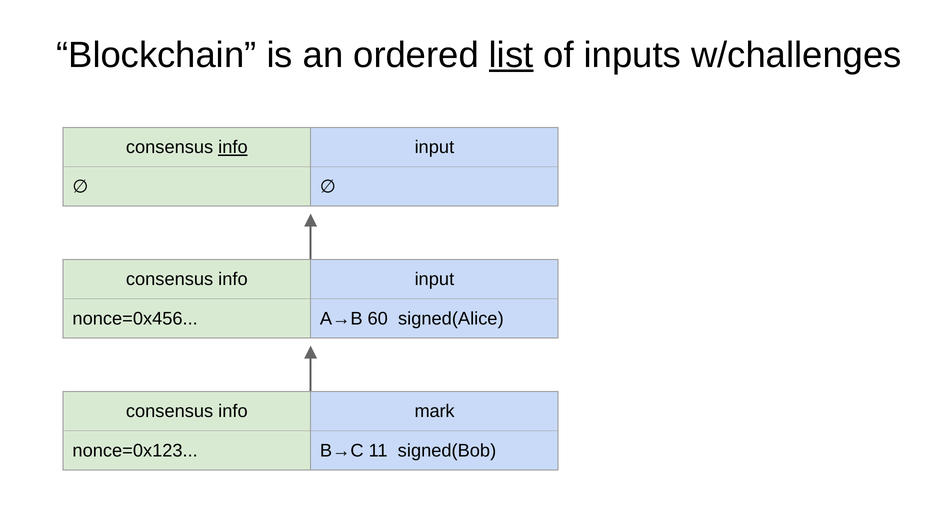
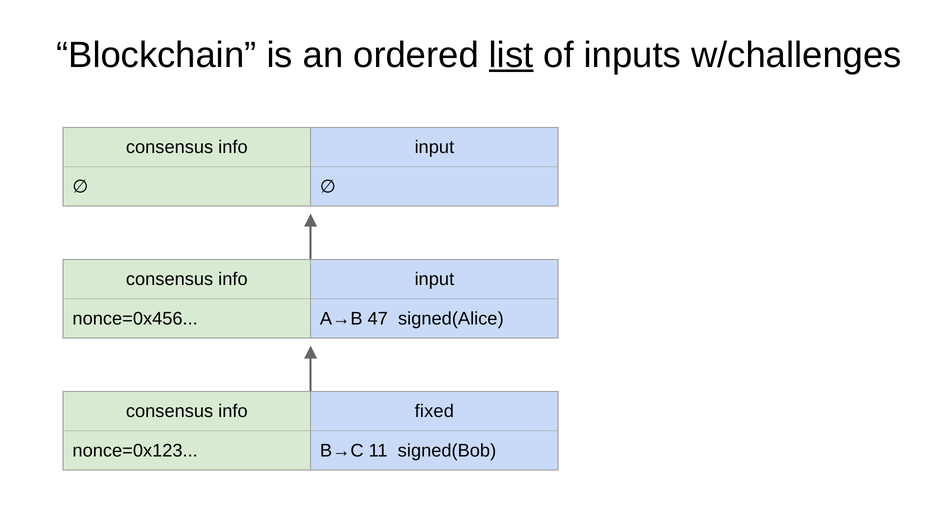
info underline: present -> none (233, 147)
60: 60 -> 47 (378, 318)
mark: mark -> fixed (434, 411)
